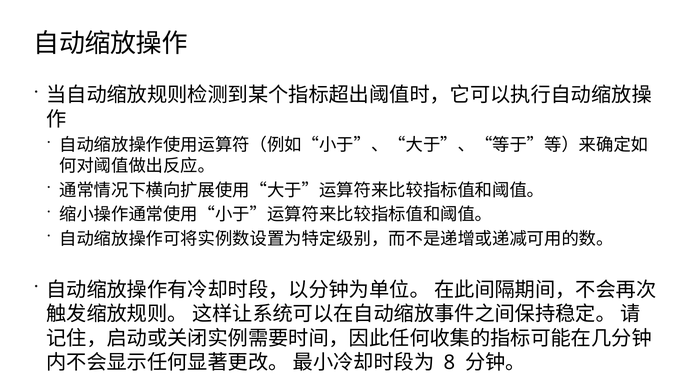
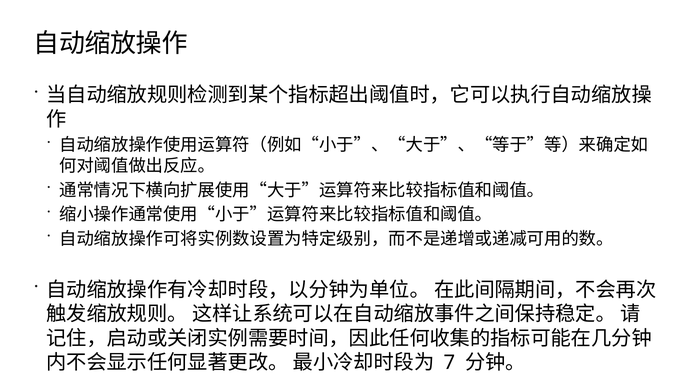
8: 8 -> 7 (449, 363)
